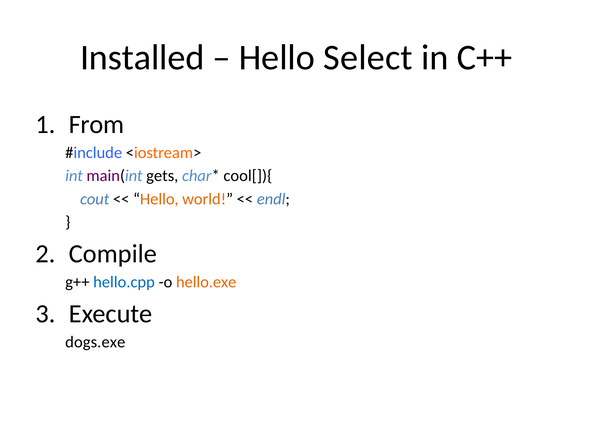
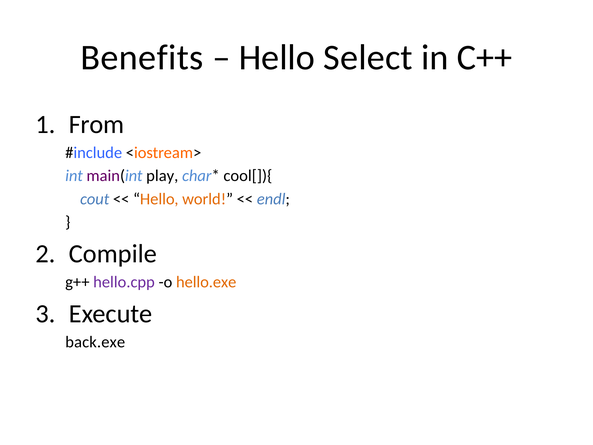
Installed: Installed -> Benefits (142, 57)
gets: gets -> play (162, 176)
hello.cpp colour: blue -> purple (124, 282)
dogs.exe: dogs.exe -> back.exe (95, 342)
